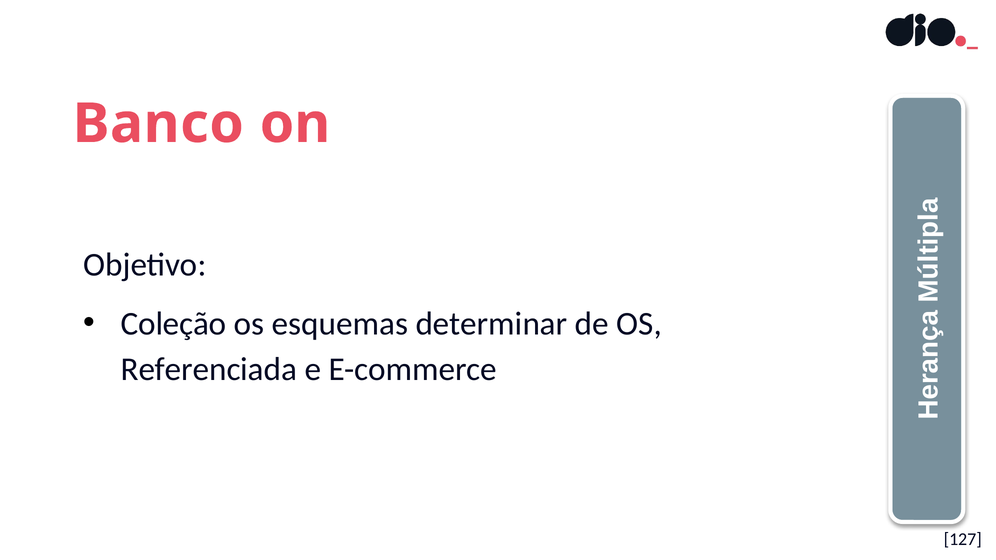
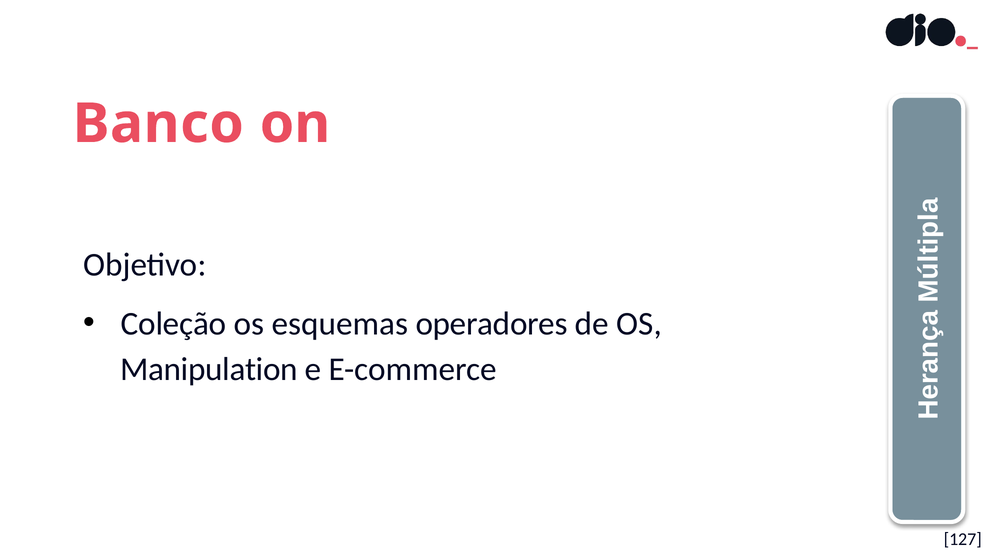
determinar: determinar -> operadores (492, 324)
Referenciada: Referenciada -> Manipulation (209, 369)
